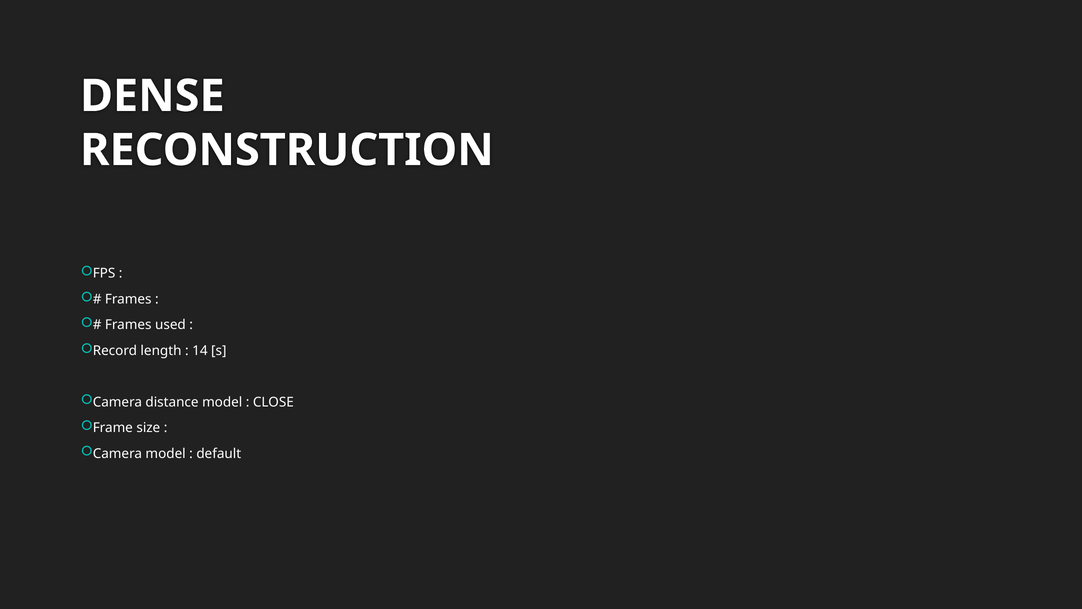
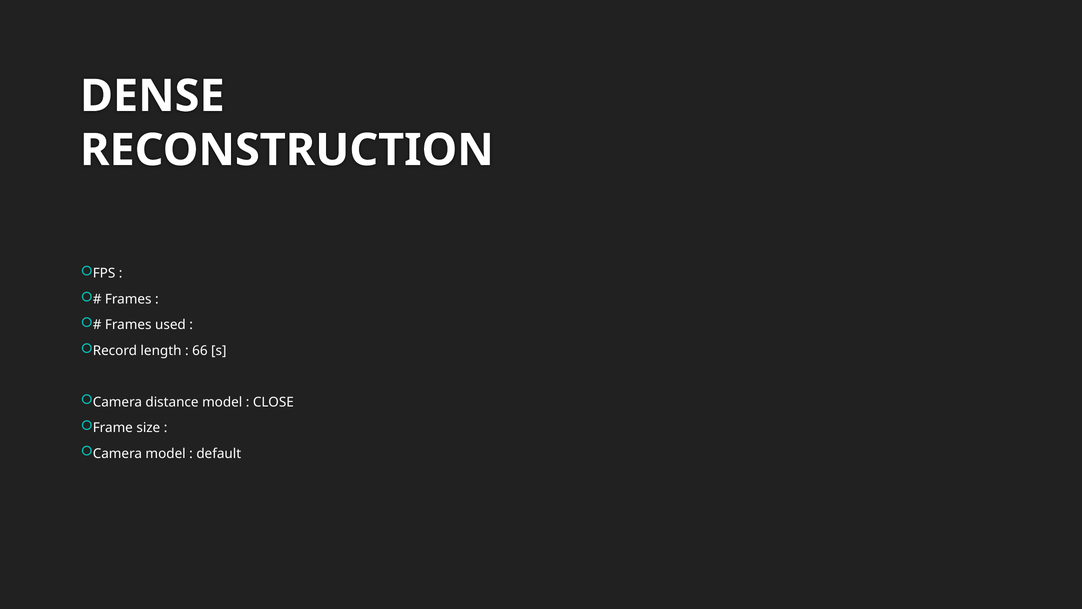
14: 14 -> 66 (200, 351)
